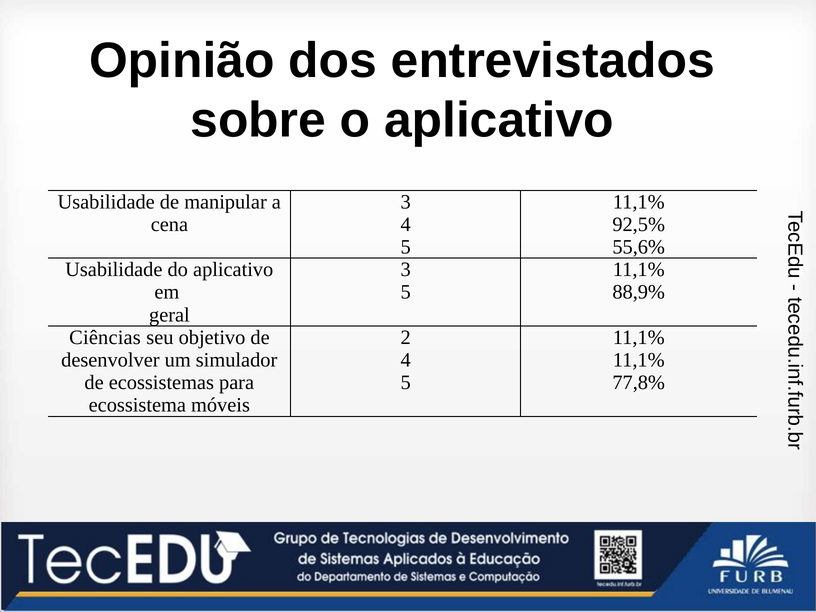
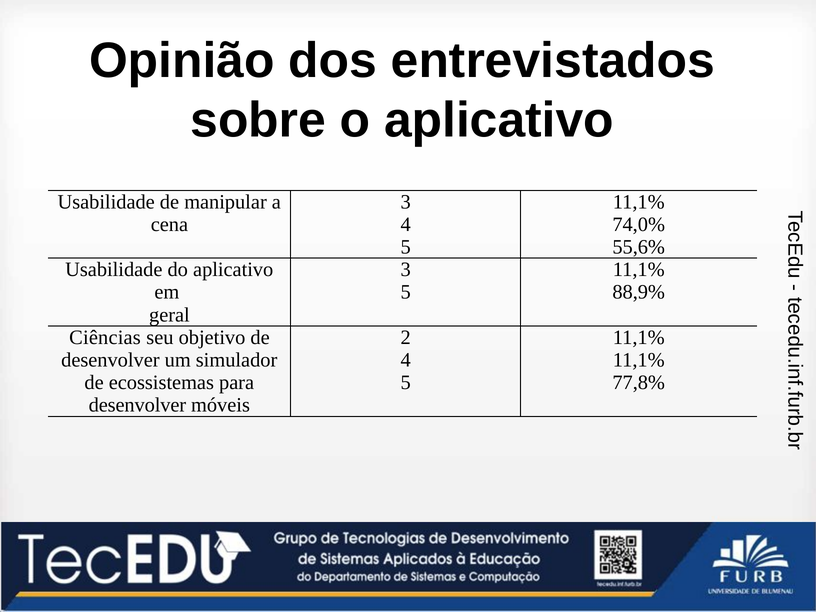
92,5%: 92,5% -> 74,0% (639, 224)
ecossistema: ecossistema -> desenvolver (137, 405)
